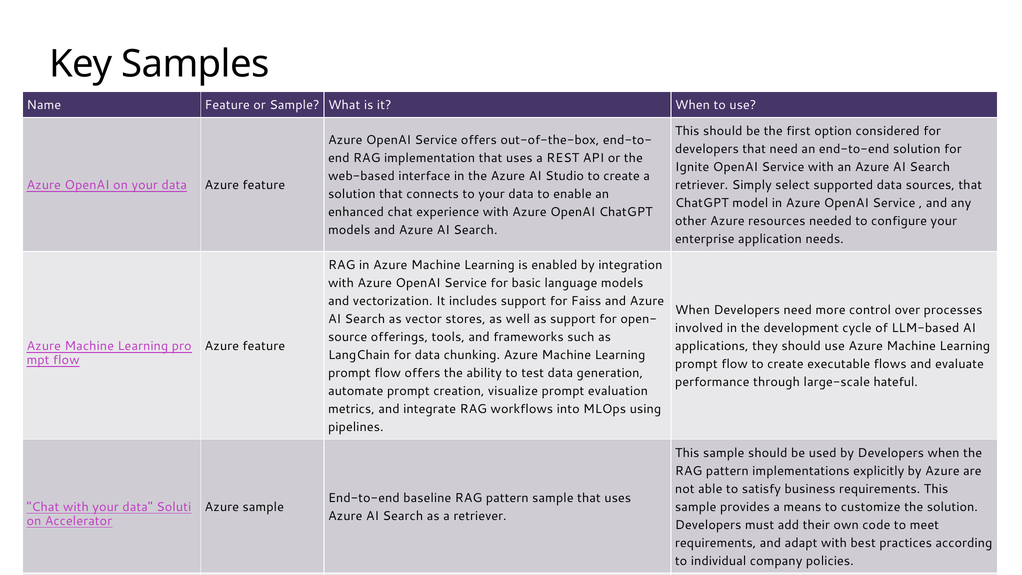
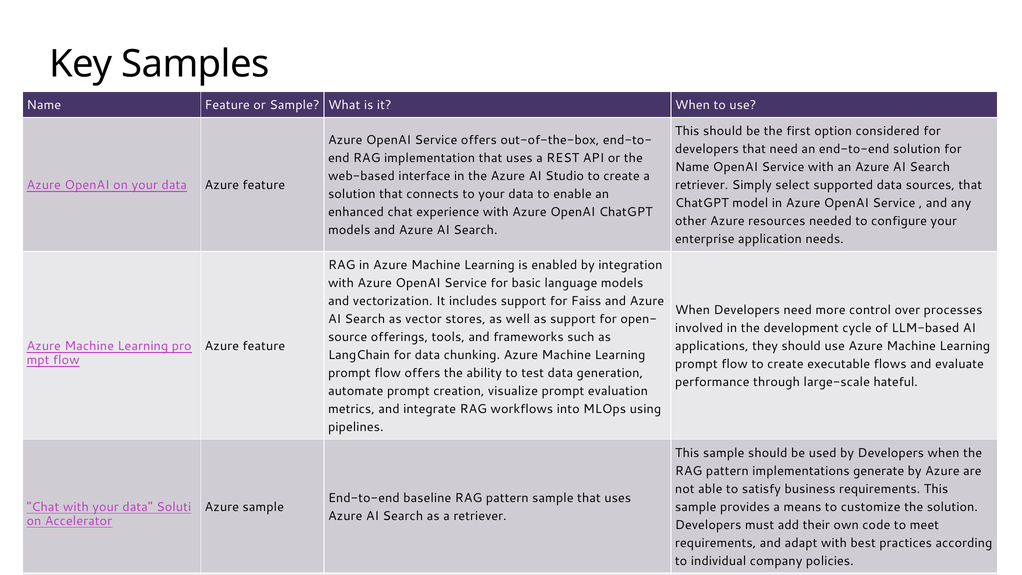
Ignite: Ignite -> Name (692, 167)
explicitly: explicitly -> generate (879, 471)
